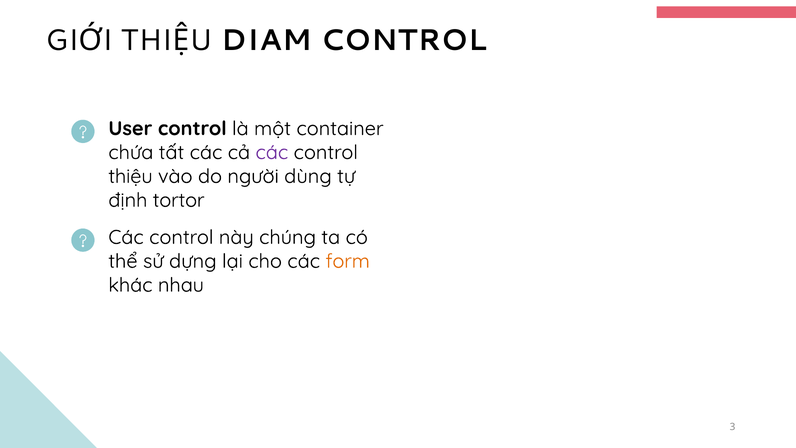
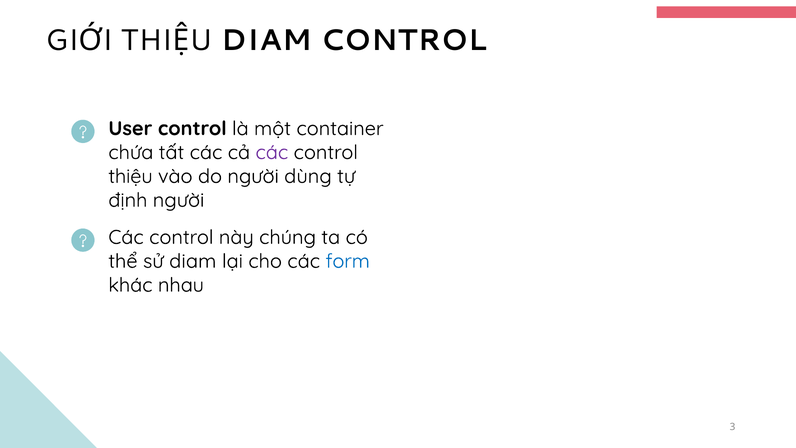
định tortor: tortor -> người (179, 200)
sử dựng: dựng -> diam (193, 261)
form colour: orange -> blue (348, 261)
